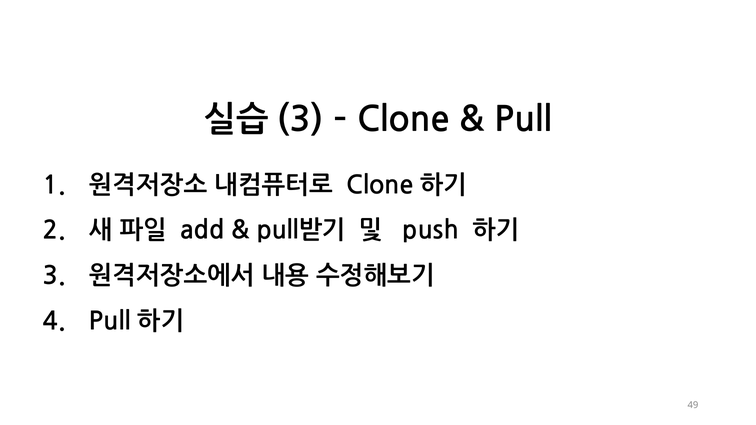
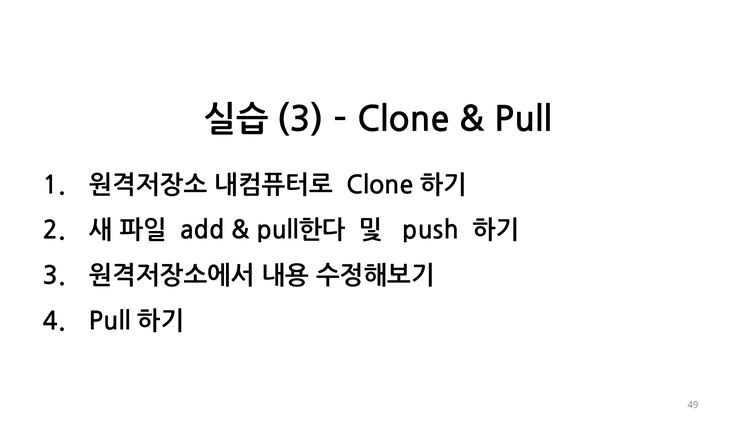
pull받기: pull받기 -> pull한다 (301, 231)
